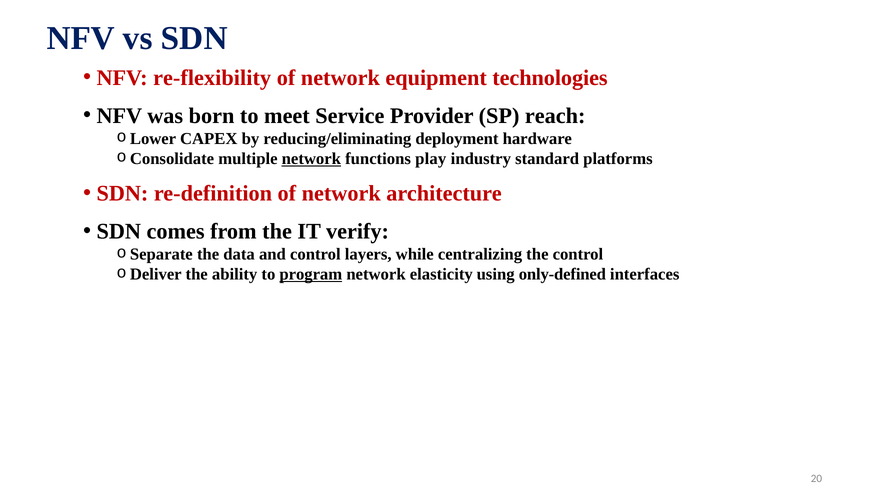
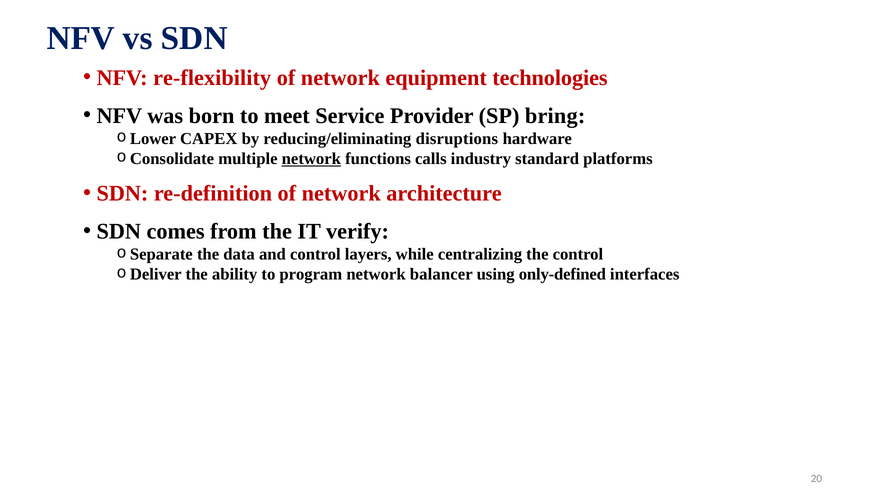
reach: reach -> bring (555, 116)
deployment: deployment -> disruptions (457, 139)
play: play -> calls (431, 159)
program underline: present -> none (311, 274)
elasticity: elasticity -> balancer (441, 274)
